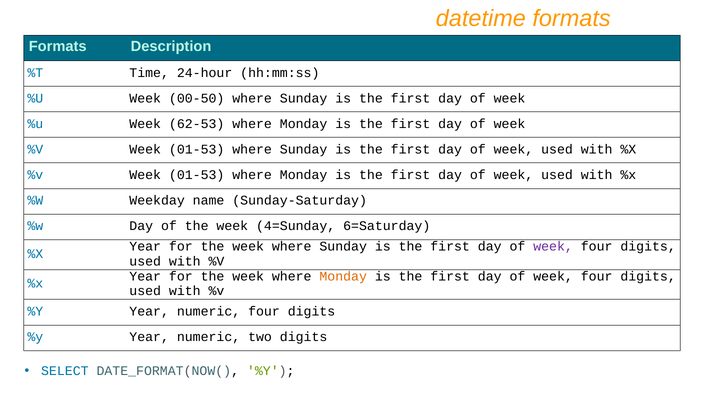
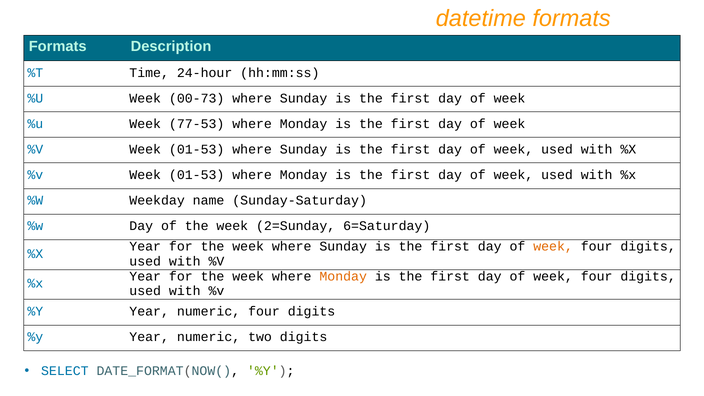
00-50: 00-50 -> 00-73 (197, 98)
62-53: 62-53 -> 77-53 (197, 124)
4=Sunday: 4=Sunday -> 2=Sunday (296, 226)
week colour: purple -> orange (553, 246)
